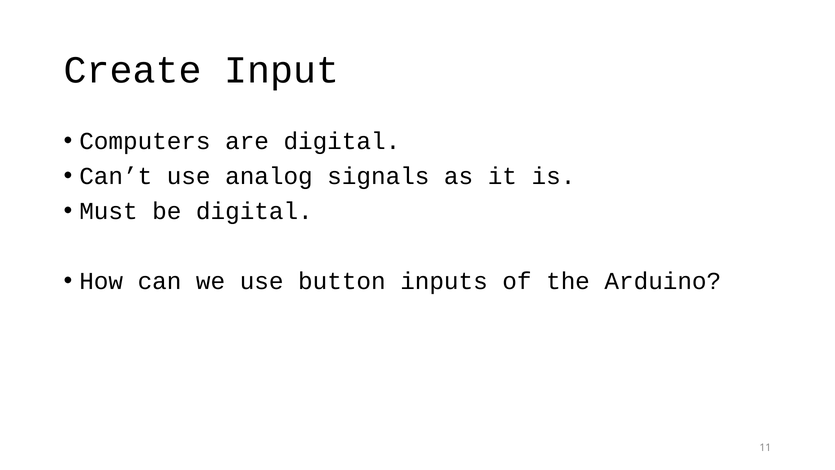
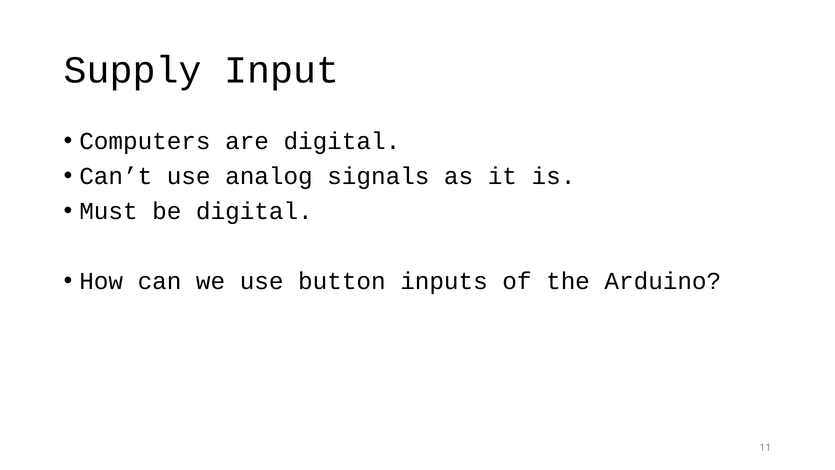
Create: Create -> Supply (133, 70)
